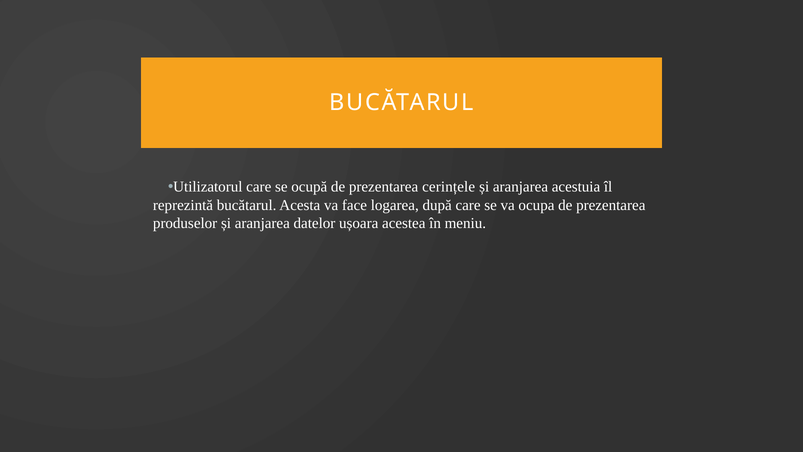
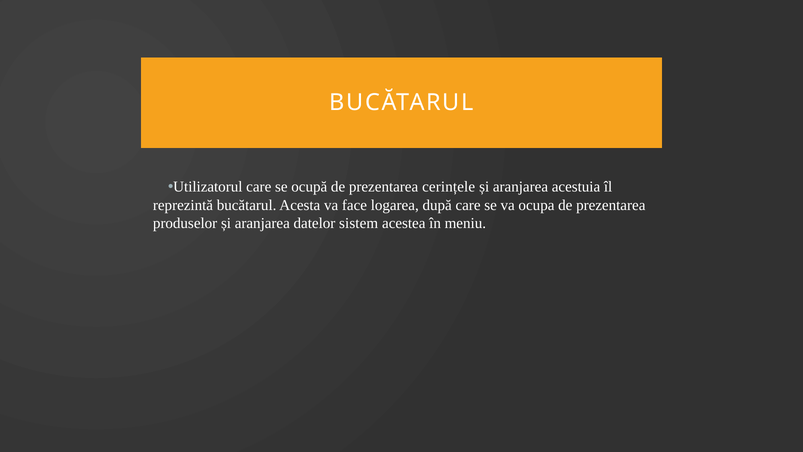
ușoara: ușoara -> sistem (359, 223)
